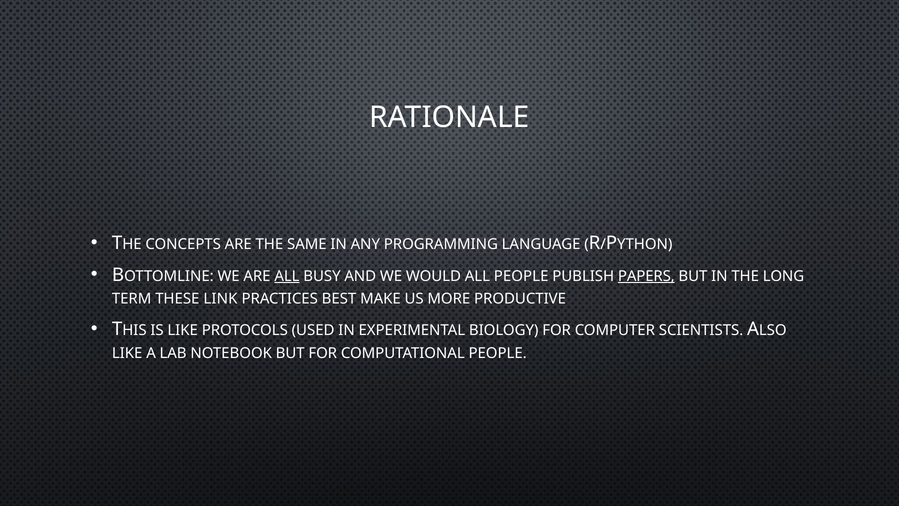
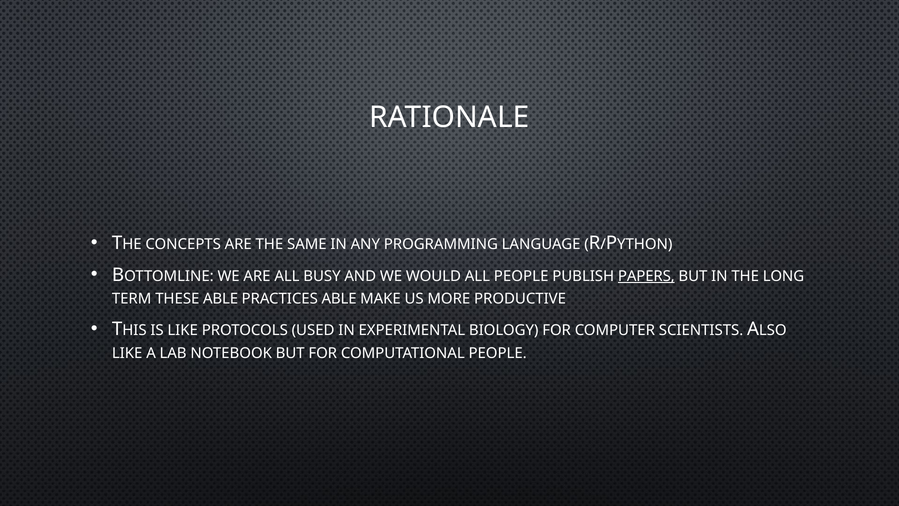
ALL underline: present -> none (287, 276)
THESE LINK: LINK -> ABLE (221, 298)
PRACTICES BEST: BEST -> ABLE (339, 298)
